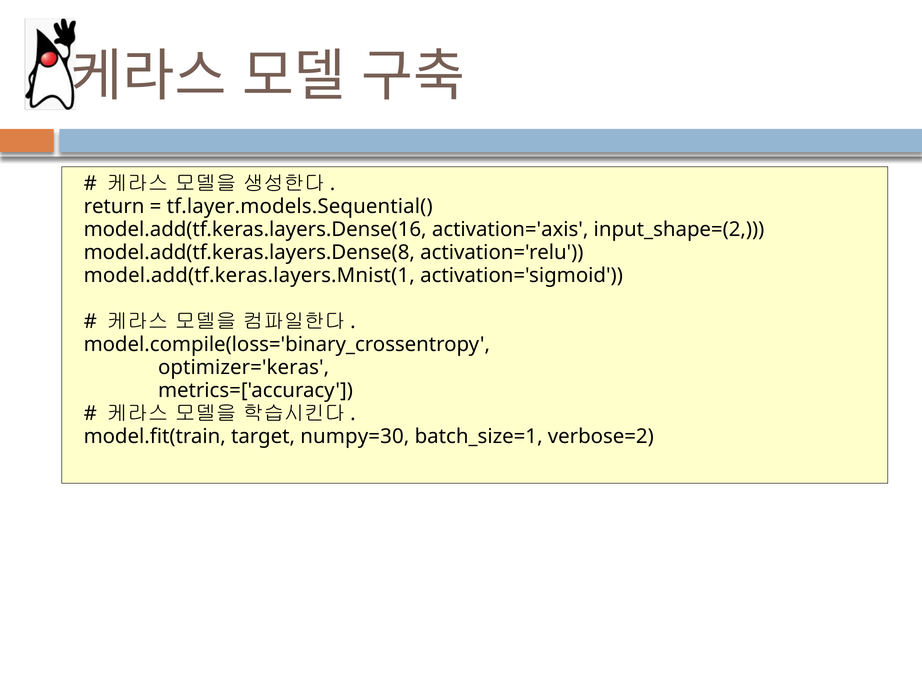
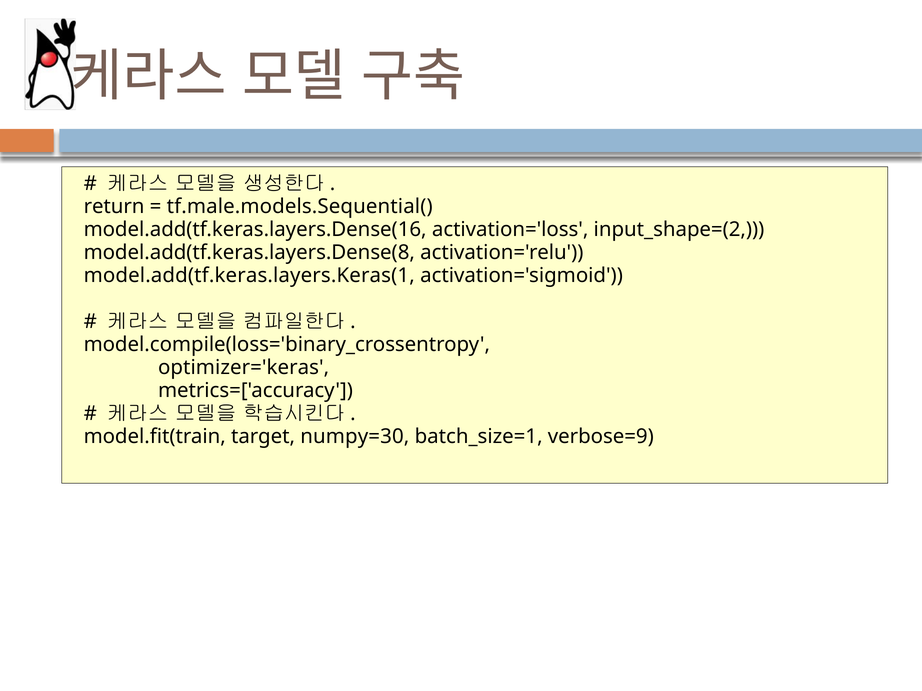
tf.layer.models.Sequential(: tf.layer.models.Sequential( -> tf.male.models.Sequential( (300, 206)
activation='axis: activation='axis -> activation='loss (510, 230)
model.add(tf.keras.layers.Mnist(1: model.add(tf.keras.layers.Mnist(1 -> model.add(tf.keras.layers.Keras(1 (249, 276)
verbose=2: verbose=2 -> verbose=9 (601, 437)
